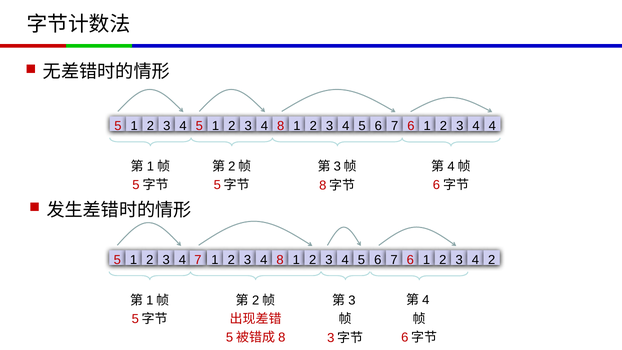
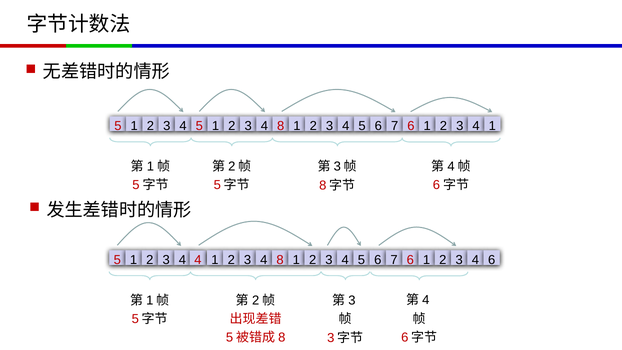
4: 4 -> 1 (492, 126)
7: 7 -> 4 (198, 260)
2: 2 -> 6 (492, 260)
